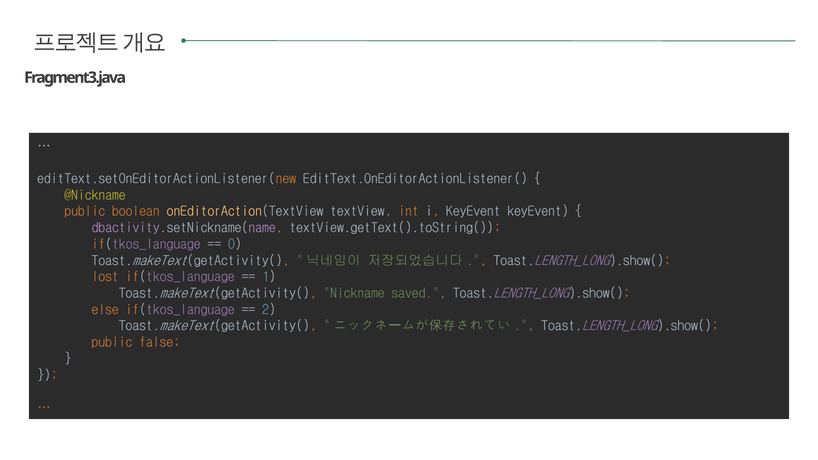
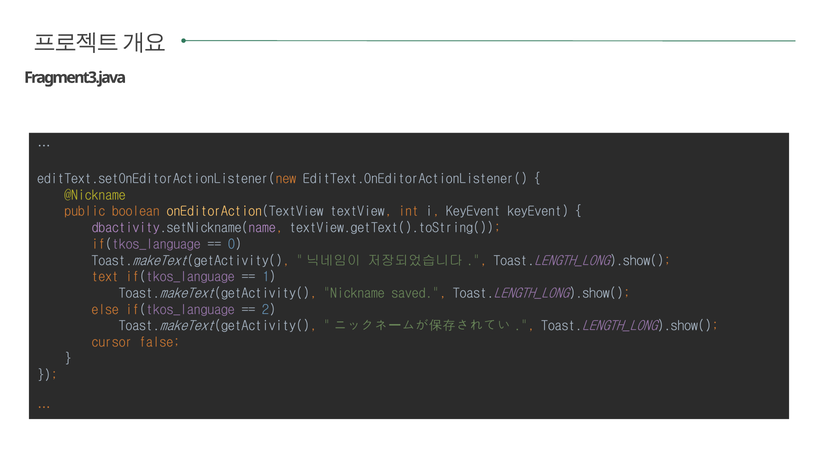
lost: lost -> text (105, 277)
public: public -> cursor (112, 342)
